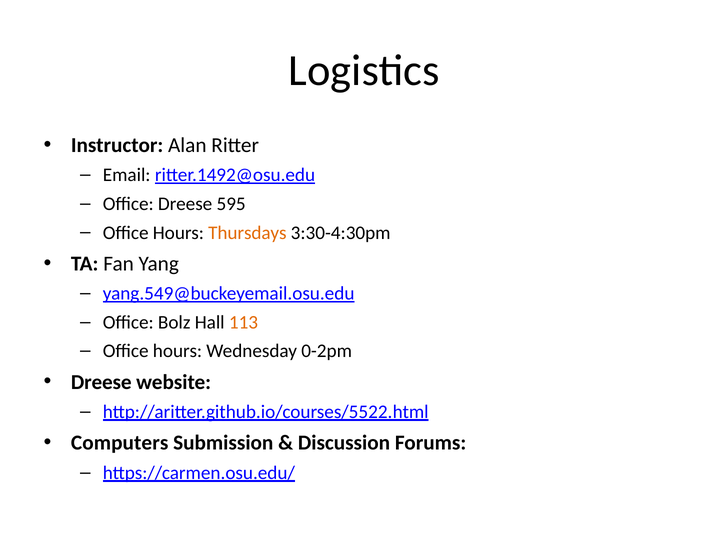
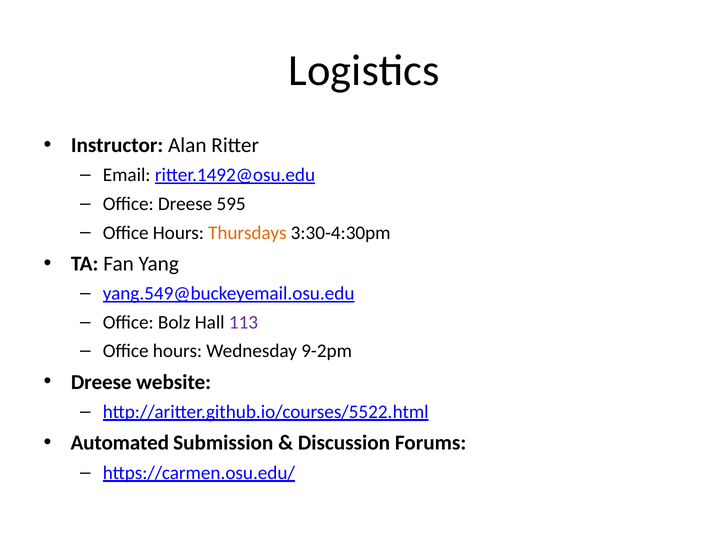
113 colour: orange -> purple (244, 322)
0-2pm: 0-2pm -> 9-2pm (327, 351)
Computers: Computers -> Automated (120, 443)
